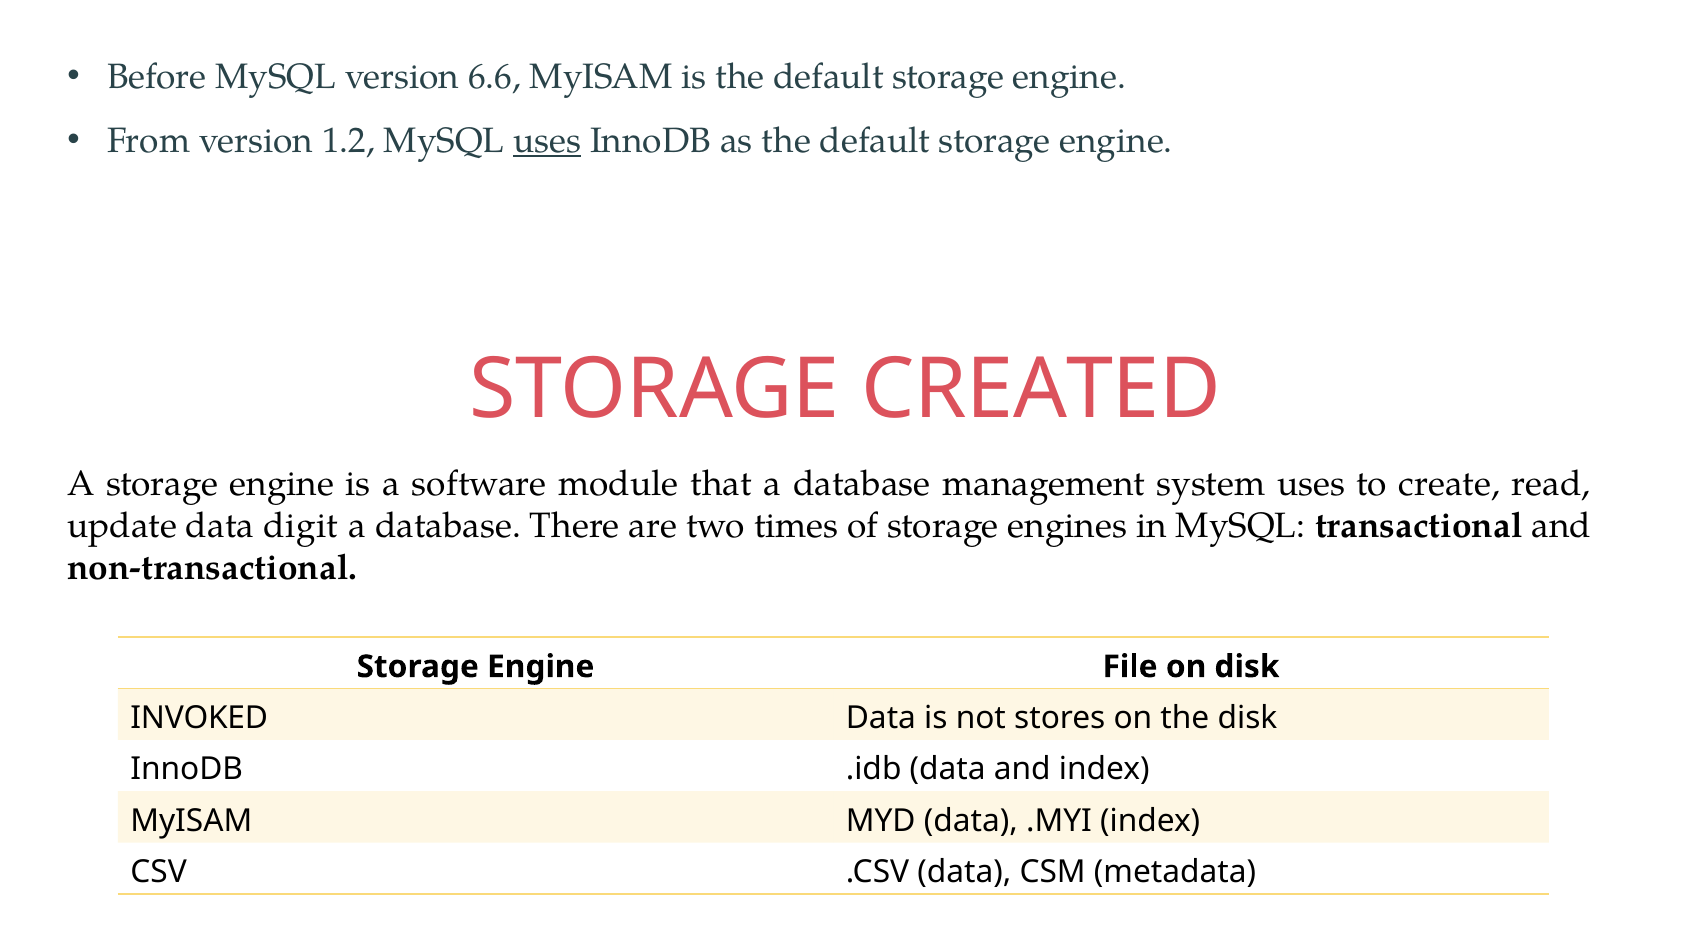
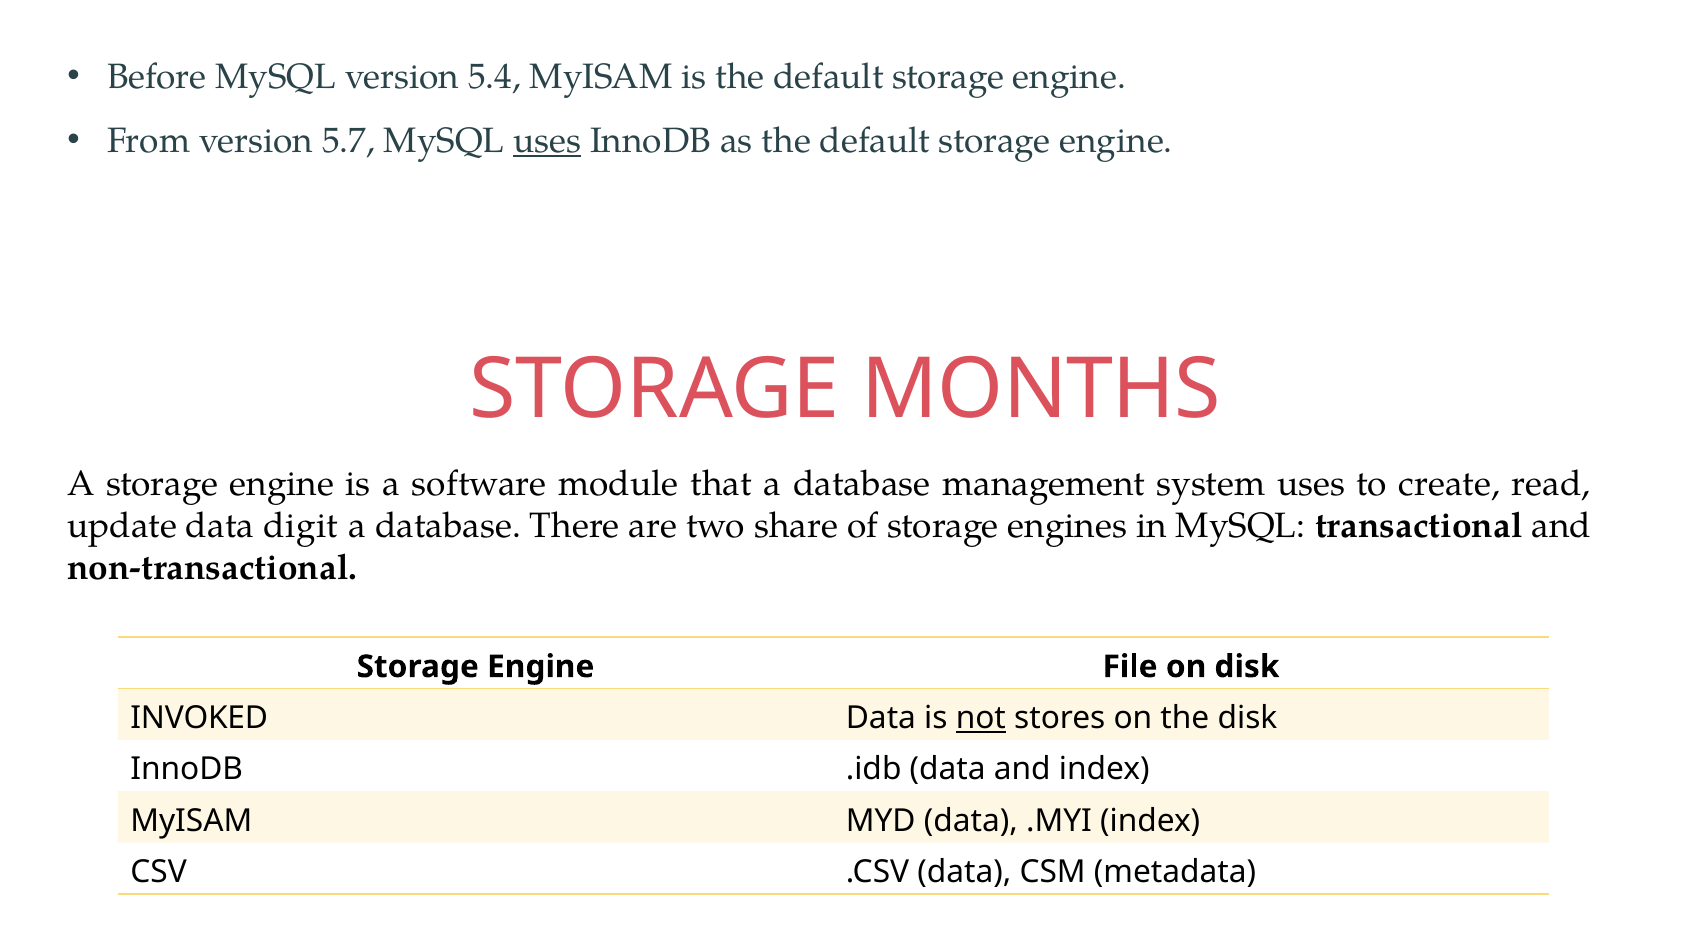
6.6: 6.6 -> 5.4 (494, 77)
1.2: 1.2 -> 5.7 (349, 141)
CREATED: CREATED -> MONTHS (1041, 390)
times: times -> share (796, 526)
not underline: none -> present (981, 719)
